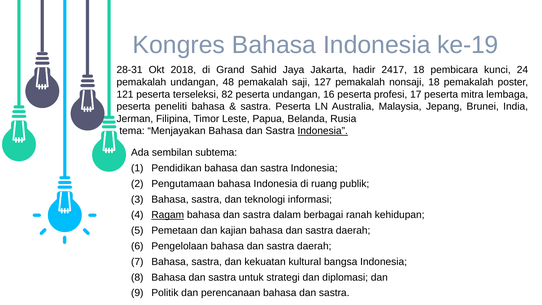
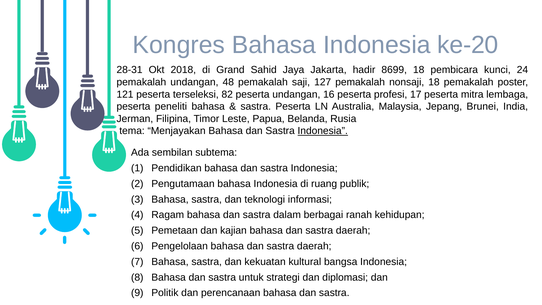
ke-19: ke-19 -> ke-20 (468, 45)
2417: 2417 -> 8699 (394, 70)
Ragam underline: present -> none (168, 215)
